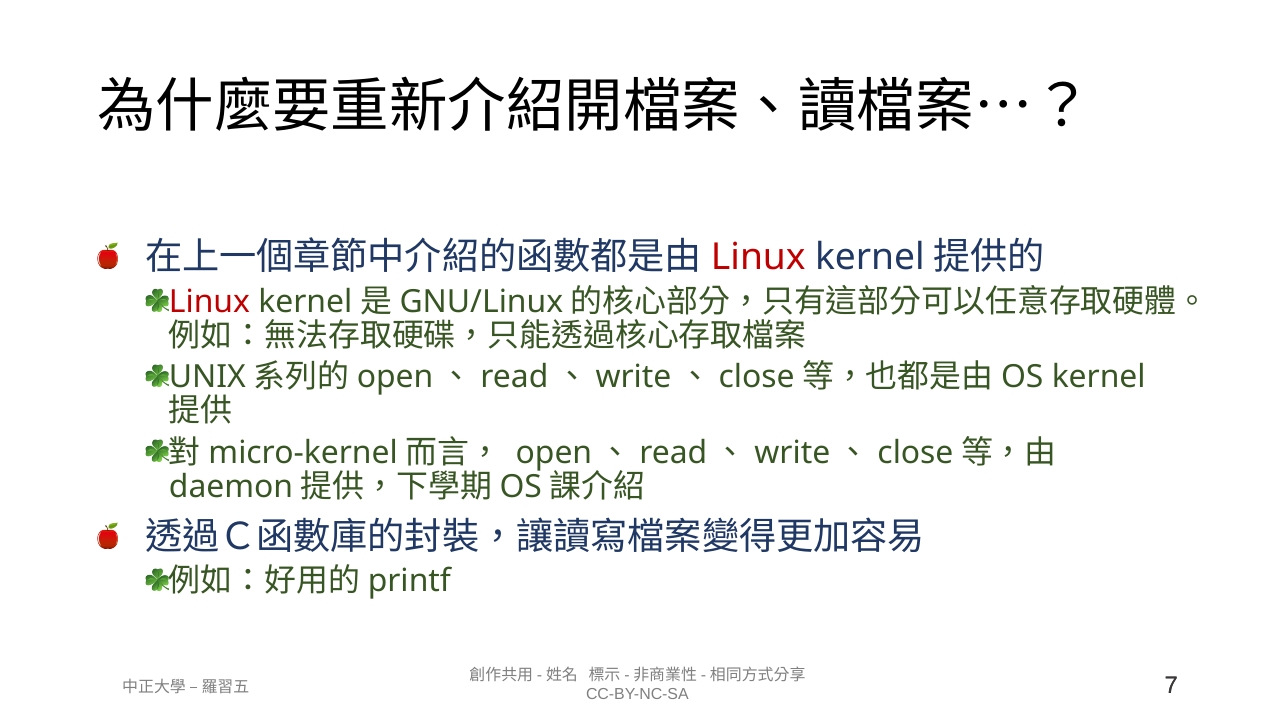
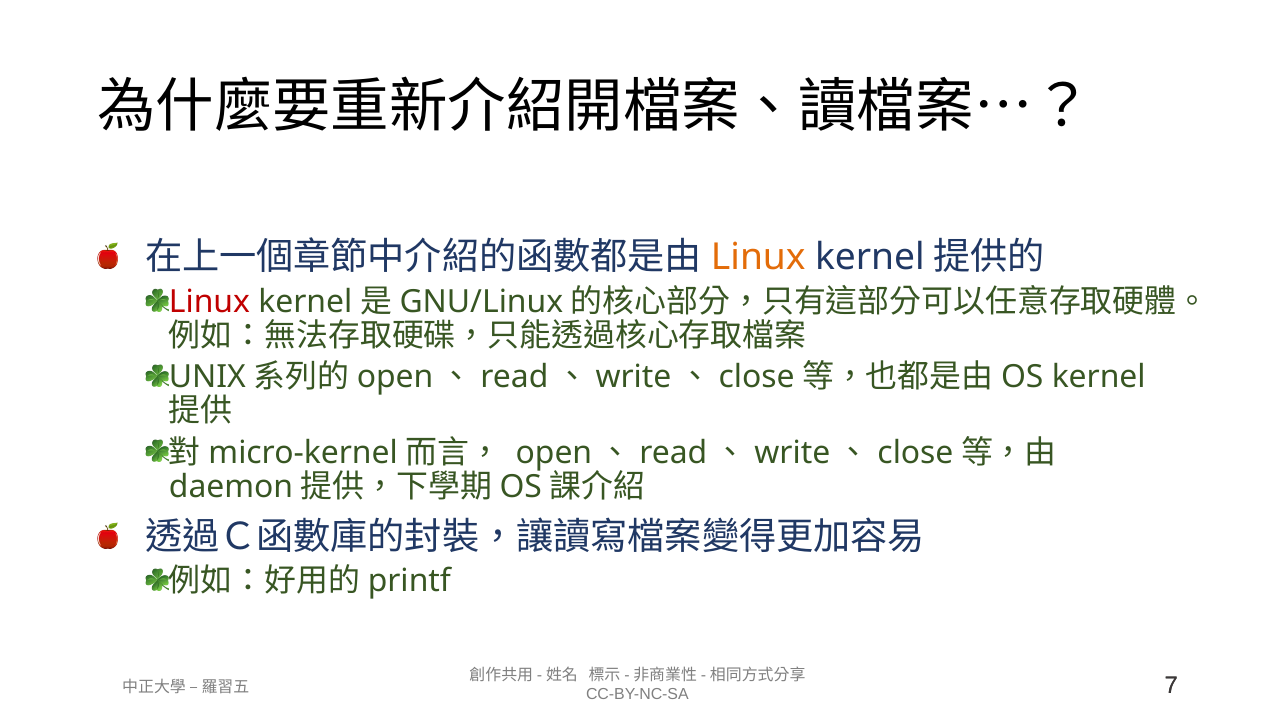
Linux colour: red -> orange (758, 258)
